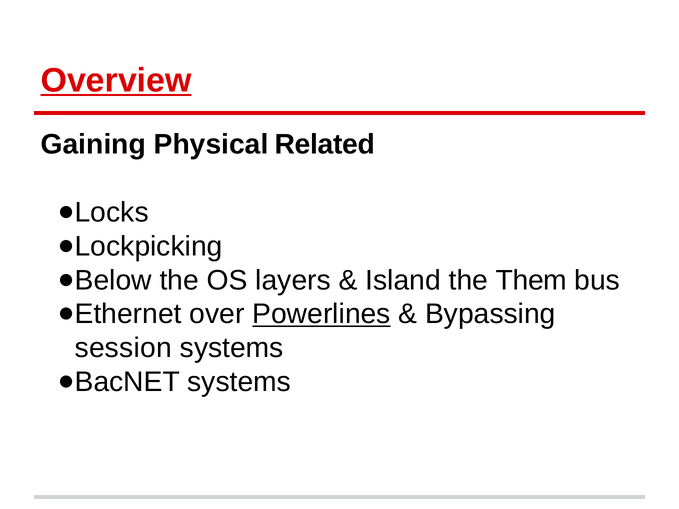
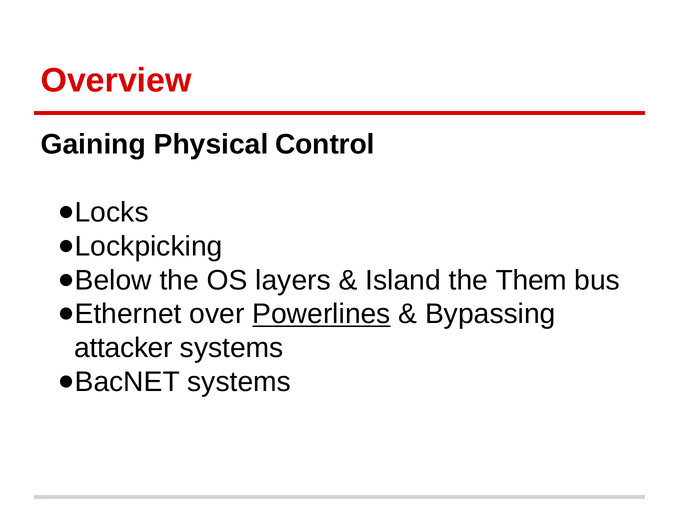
Overview underline: present -> none (116, 80)
Related: Related -> Control (325, 145)
session: session -> attacker (124, 348)
